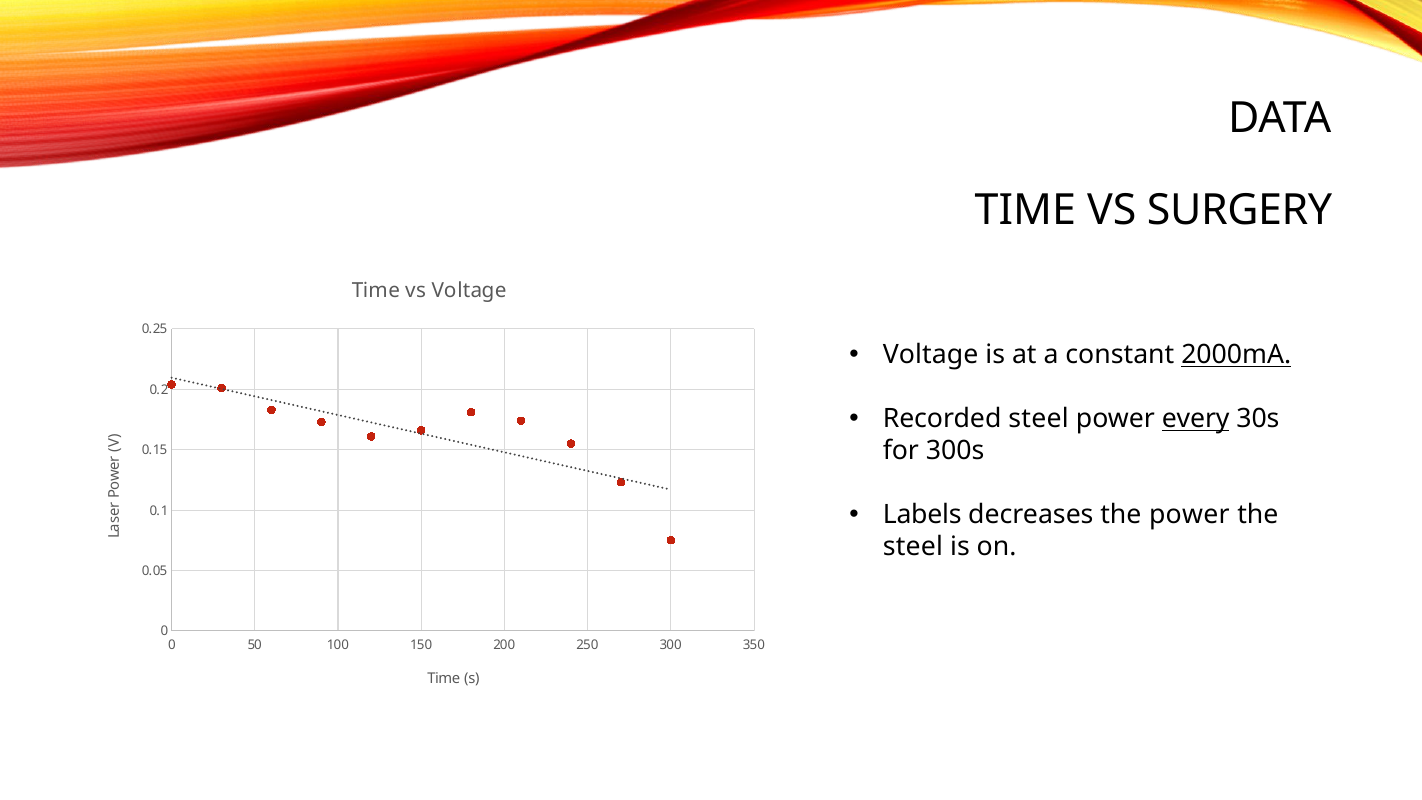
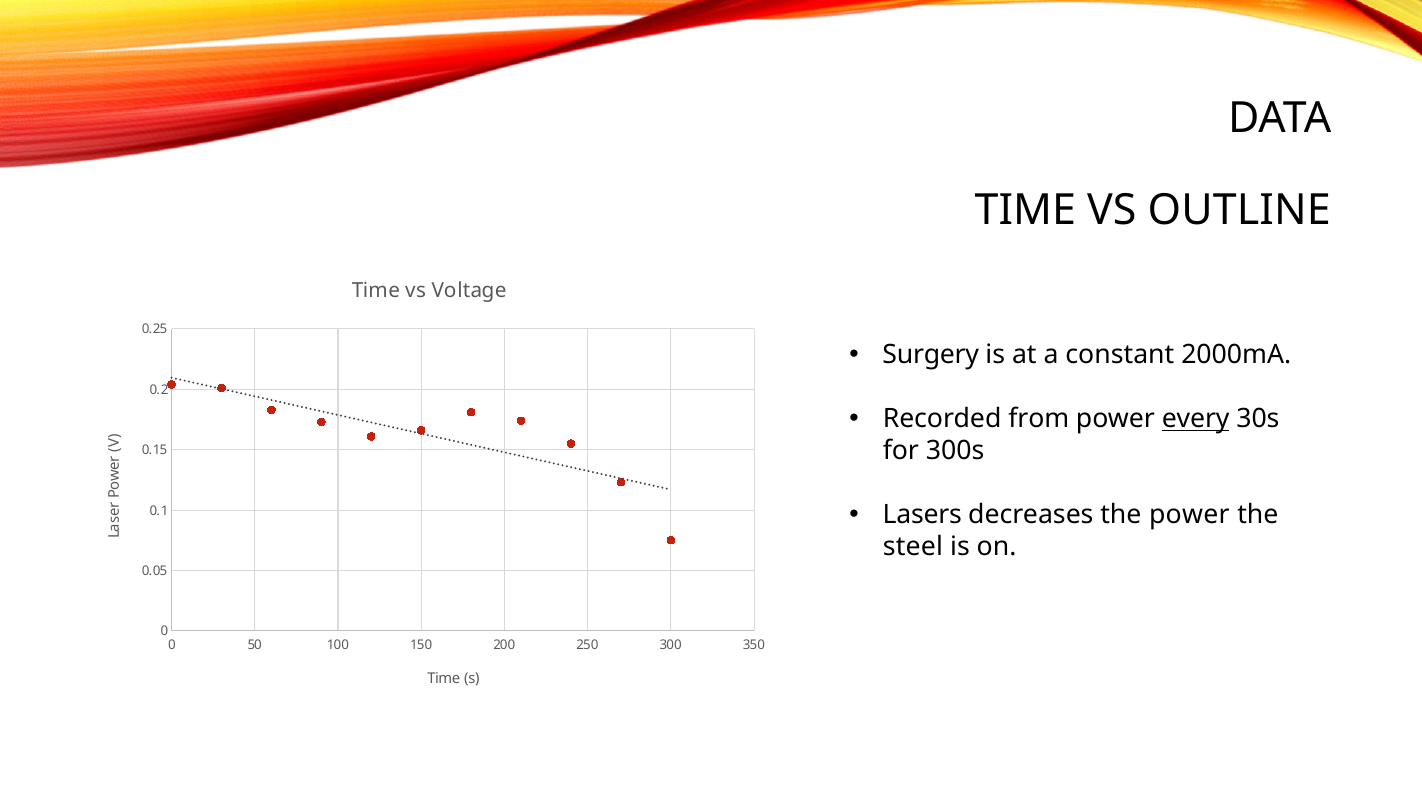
SURGERY: SURGERY -> OUTLINE (1239, 211)
Voltage: Voltage -> Surgery (931, 355)
2000mA underline: present -> none (1236, 355)
Recorded steel: steel -> from (1039, 419)
Labels: Labels -> Lasers (922, 515)
